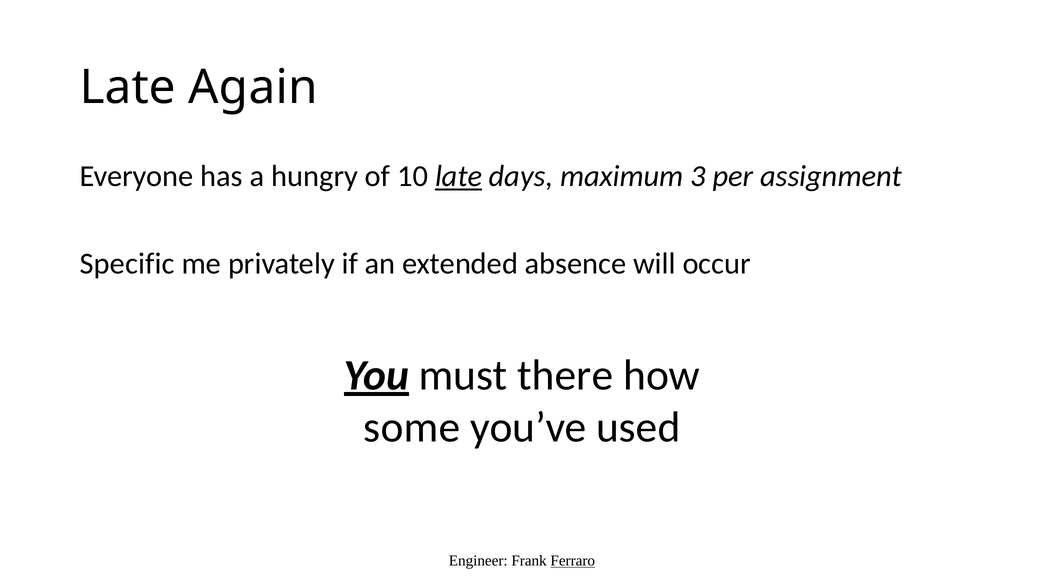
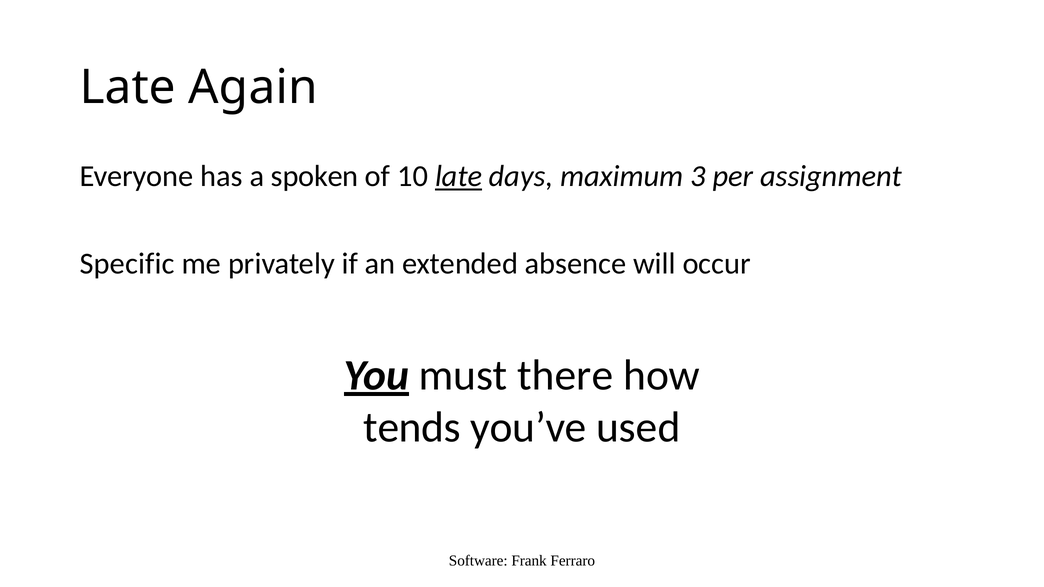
hungry: hungry -> spoken (315, 176)
some: some -> tends (412, 428)
Engineer: Engineer -> Software (478, 561)
Ferraro underline: present -> none (573, 561)
